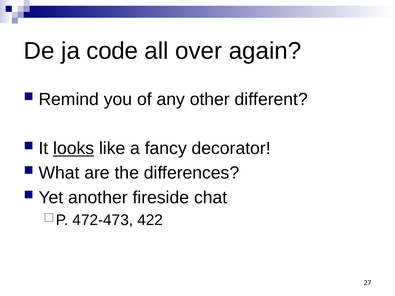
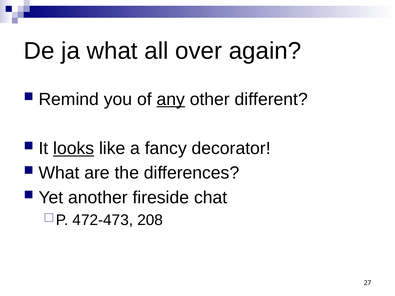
ja code: code -> what (112, 51)
any underline: none -> present (171, 99)
422: 422 -> 208 (150, 220)
